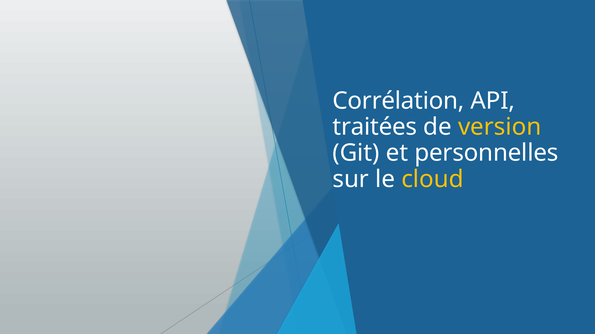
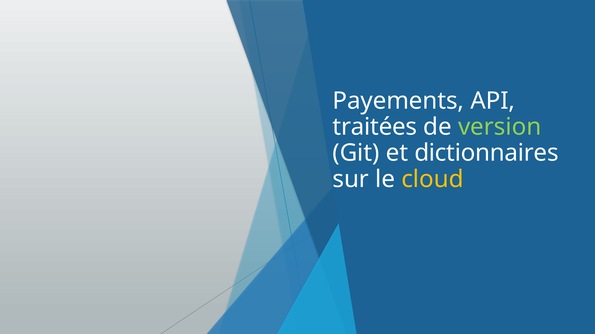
Corrélation: Corrélation -> Payements (398, 101)
version colour: yellow -> light green (500, 127)
personnelles: personnelles -> dictionnaires (486, 153)
